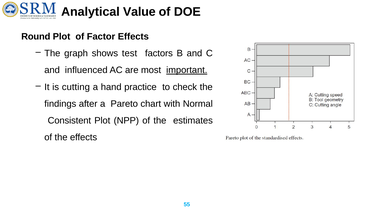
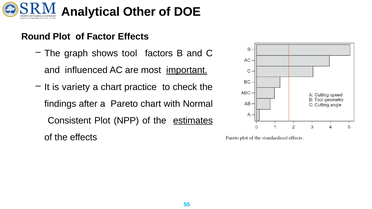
Value: Value -> Other (139, 12)
test: test -> tool (130, 53)
cutting: cutting -> variety (76, 87)
a hand: hand -> chart (111, 87)
estimates underline: none -> present (193, 121)
